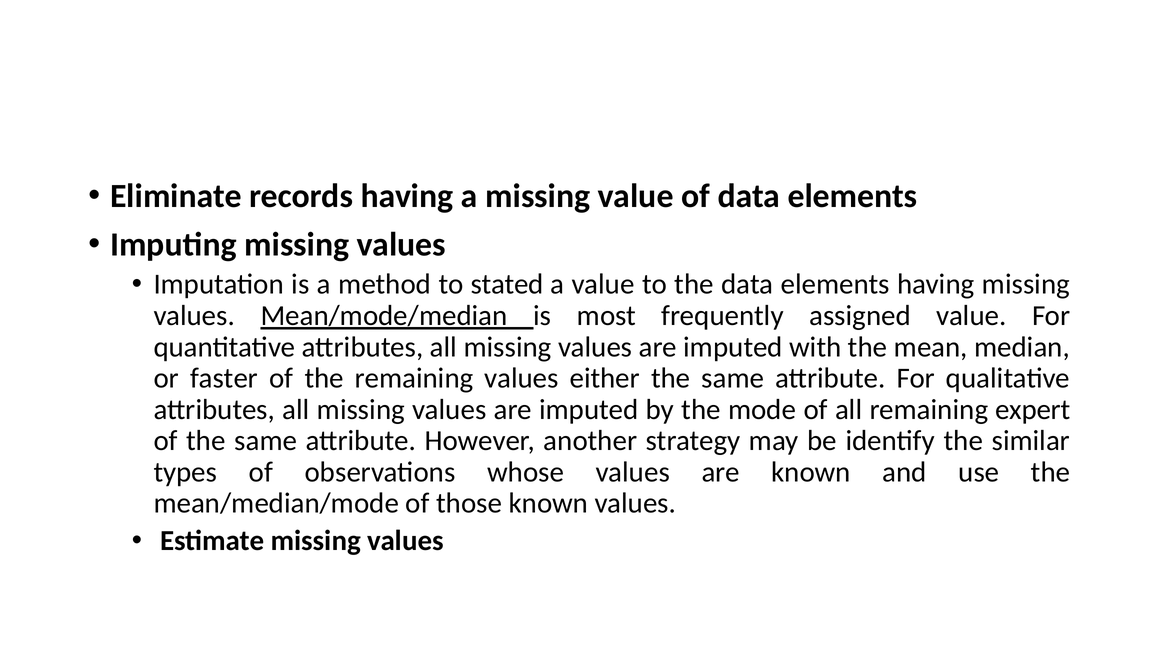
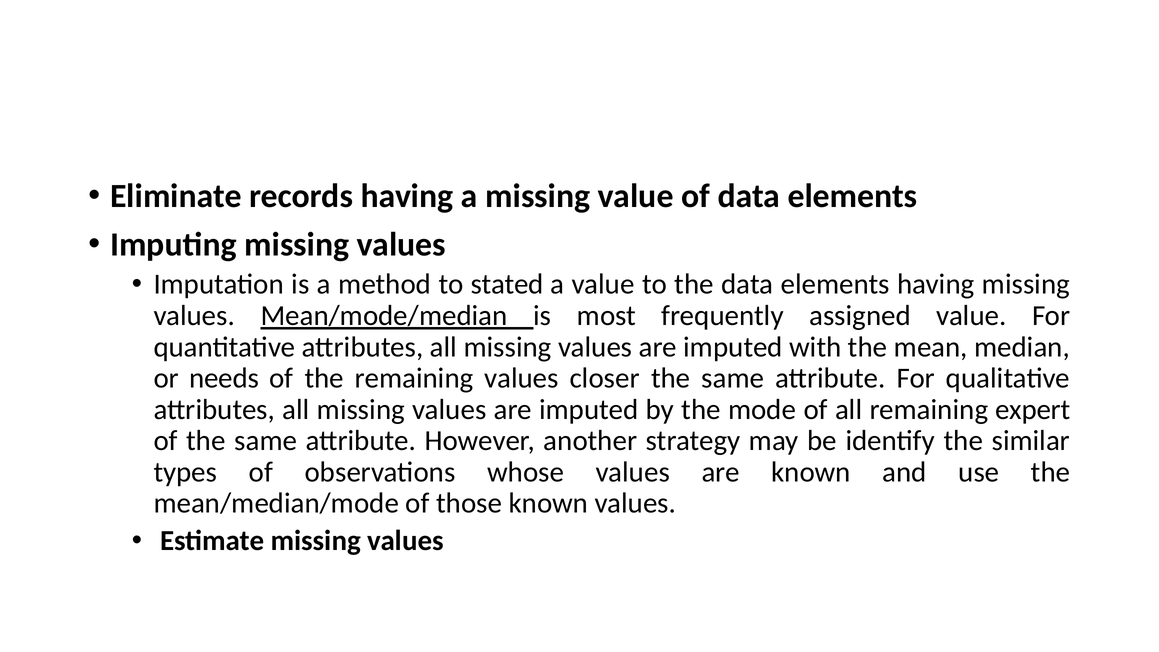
faster: faster -> needs (224, 378)
either: either -> closer (605, 378)
